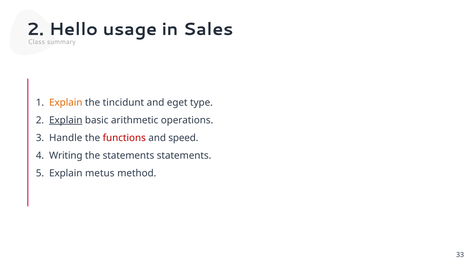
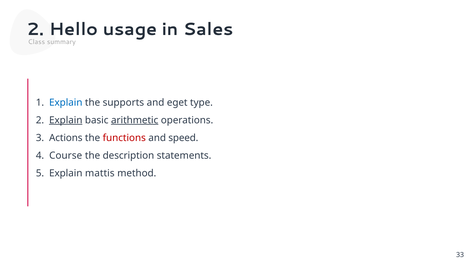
Explain colour: orange -> blue (66, 102)
tincidunt: tincidunt -> supports (123, 102)
arithmetic underline: none -> present (135, 120)
Handle: Handle -> Actions (66, 138)
Writing: Writing -> Course (66, 155)
the statements: statements -> description (128, 155)
metus: metus -> mattis (100, 173)
